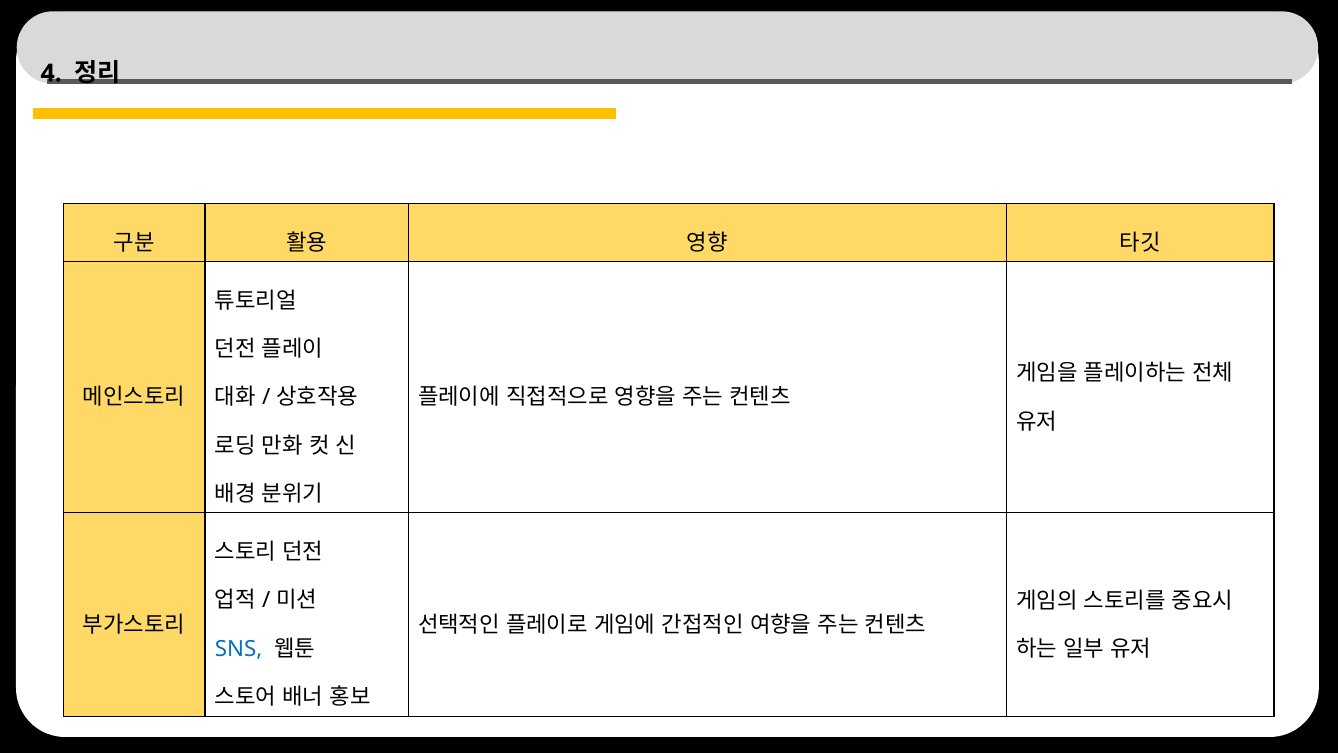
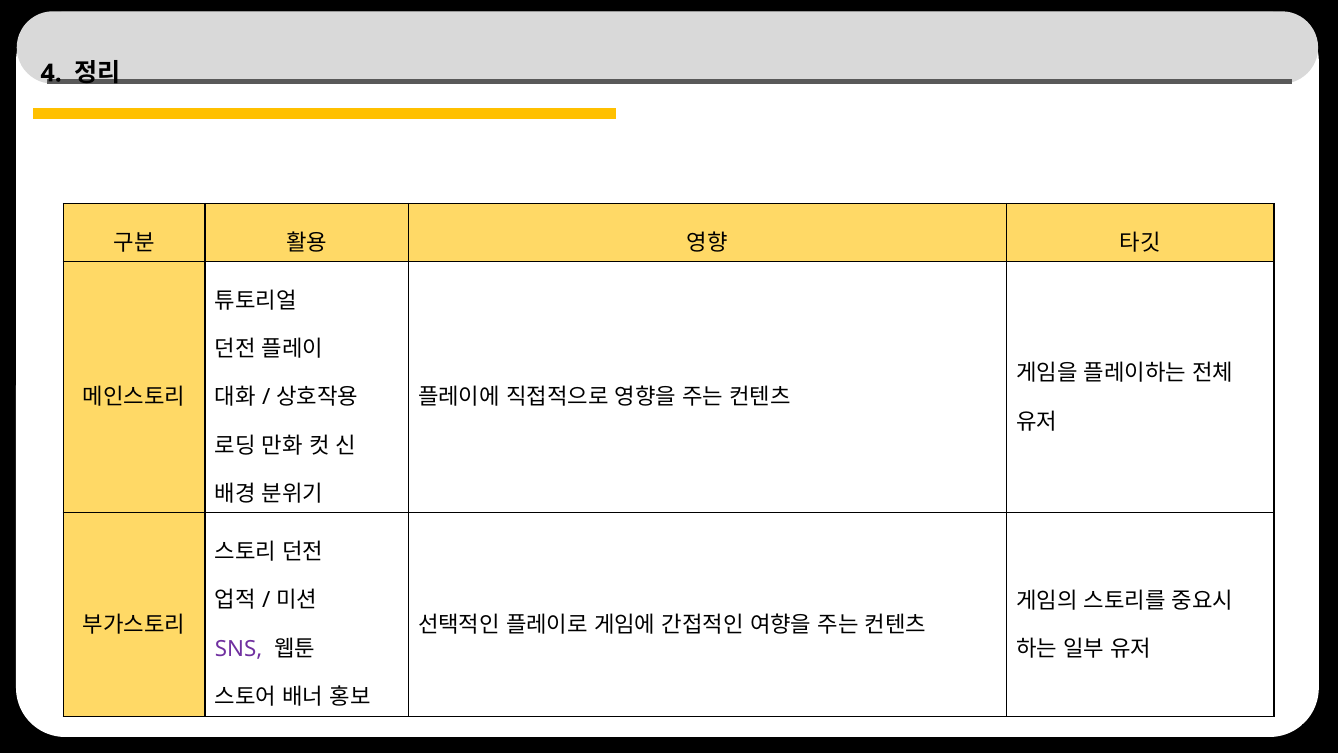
SNS colour: blue -> purple (239, 649)
